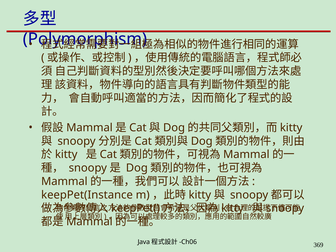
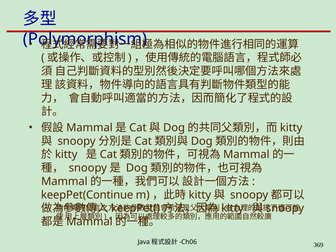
keepPet(Instance: keepPet(Instance -> keepPet(Continue (87, 195)
